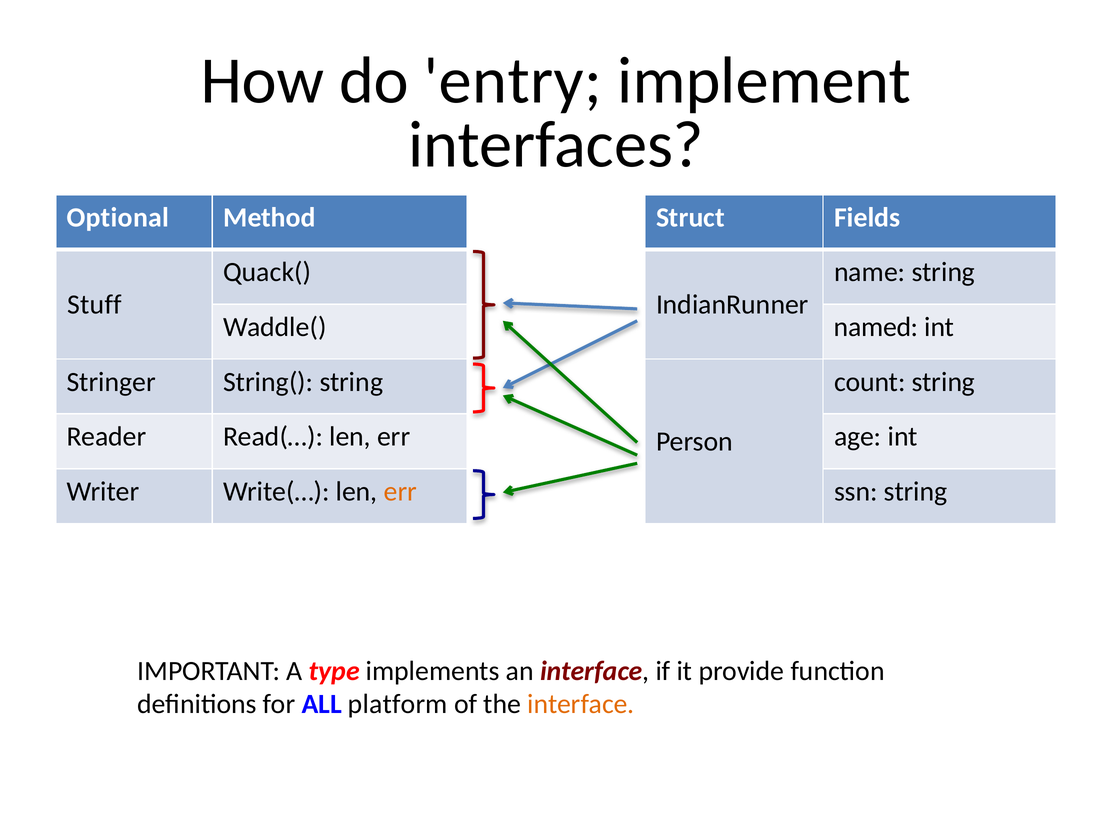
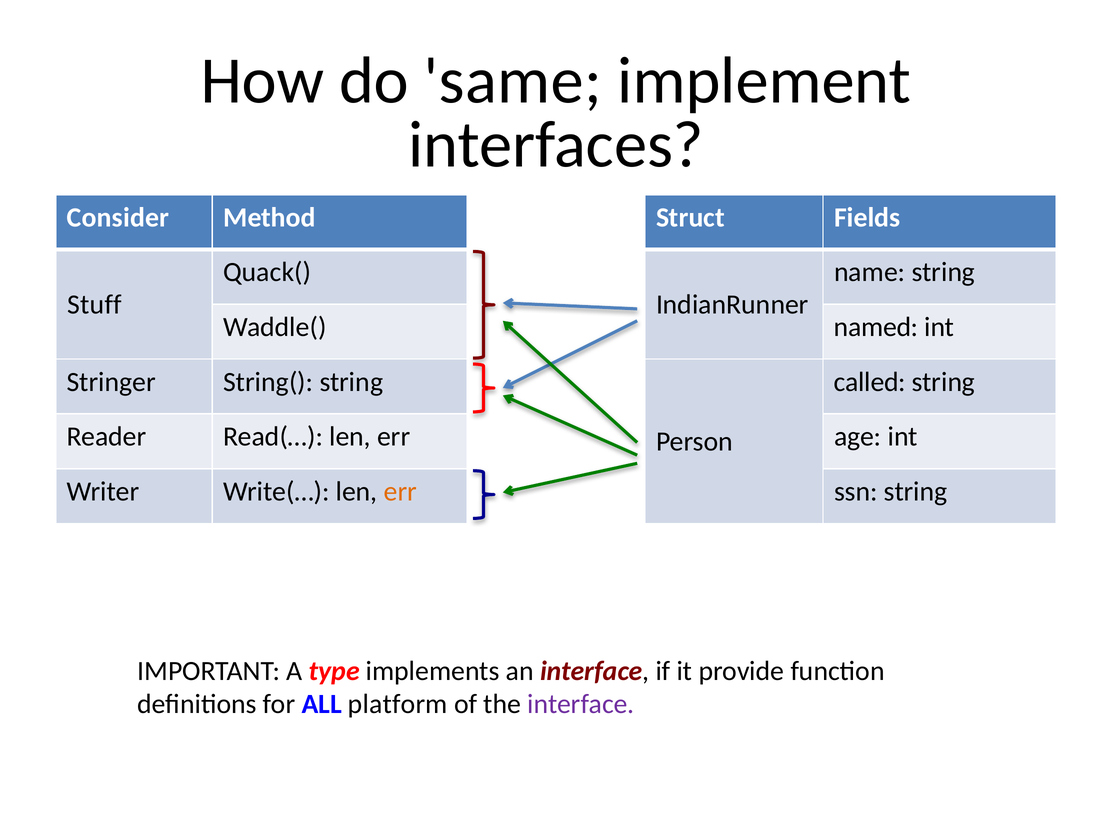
entry: entry -> same (513, 81)
Optional: Optional -> Consider (118, 217)
count: count -> called (870, 382)
interface colour: orange -> purple (581, 704)
